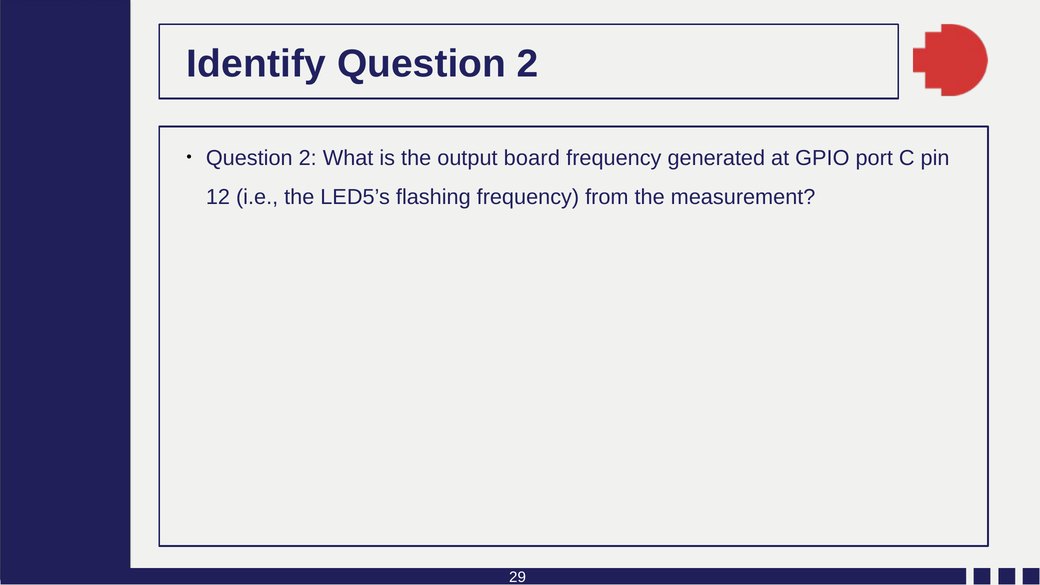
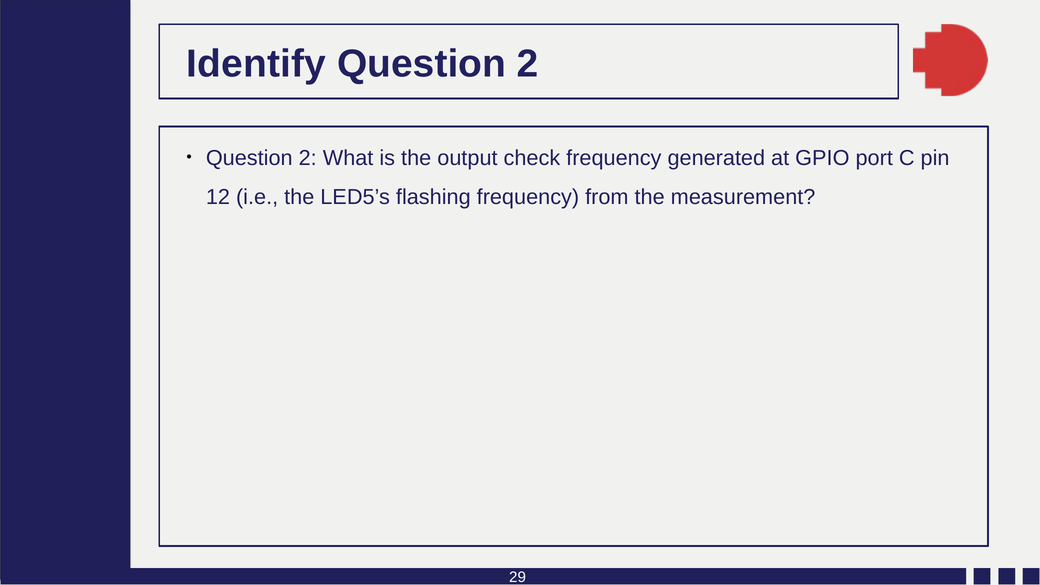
board: board -> check (532, 158)
